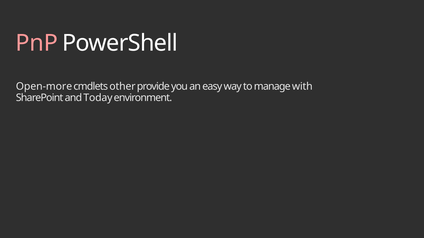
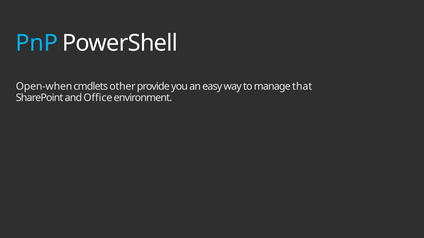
PnP colour: pink -> light blue (37, 43)
Open-more: Open-more -> Open-when (44, 87)
with: with -> that (302, 87)
Today: Today -> Office (98, 98)
